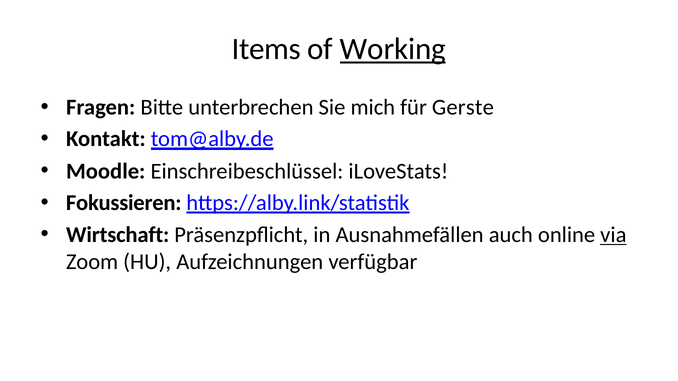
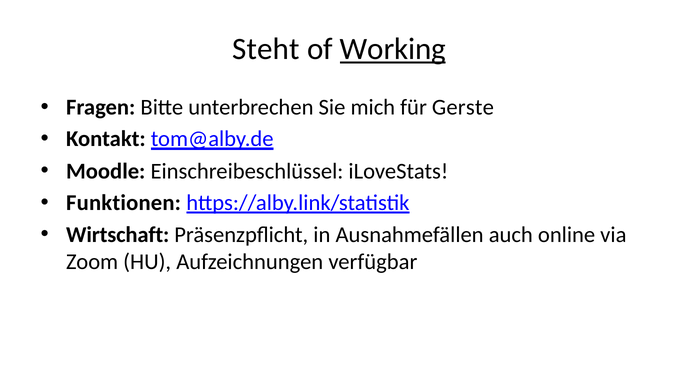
Items: Items -> Steht (266, 49)
Fokussieren: Fokussieren -> Funktionen (124, 203)
via underline: present -> none (613, 235)
